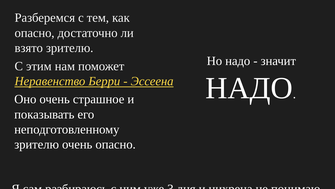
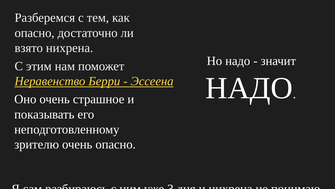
взято зрителю: зрителю -> нихрена (70, 48)
